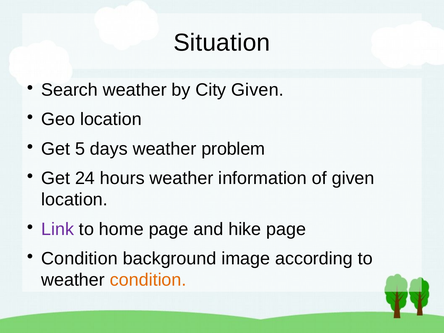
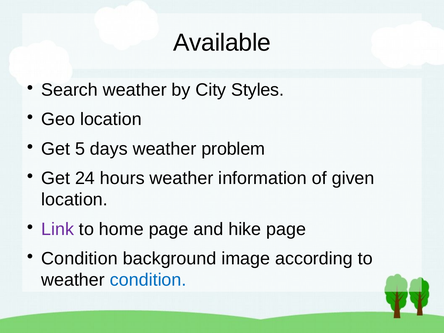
Situation: Situation -> Available (222, 43)
City Given: Given -> Styles (258, 90)
condition colour: orange -> blue (148, 280)
